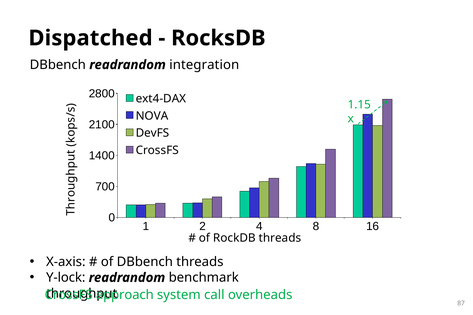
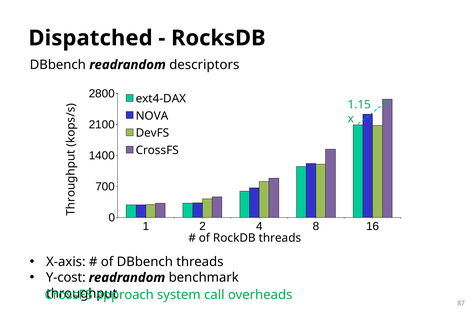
integration: integration -> descriptors (204, 65)
Y-lock: Y-lock -> Y-cost (66, 278)
